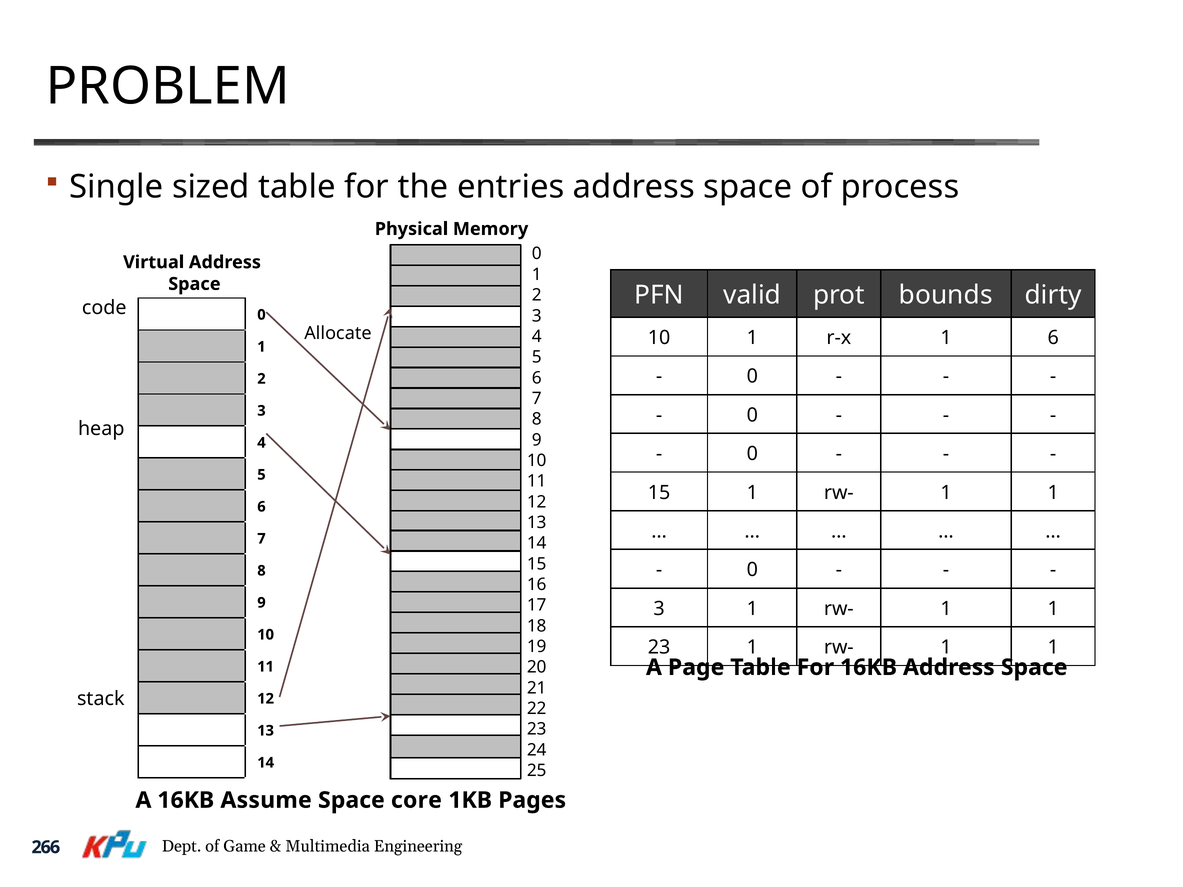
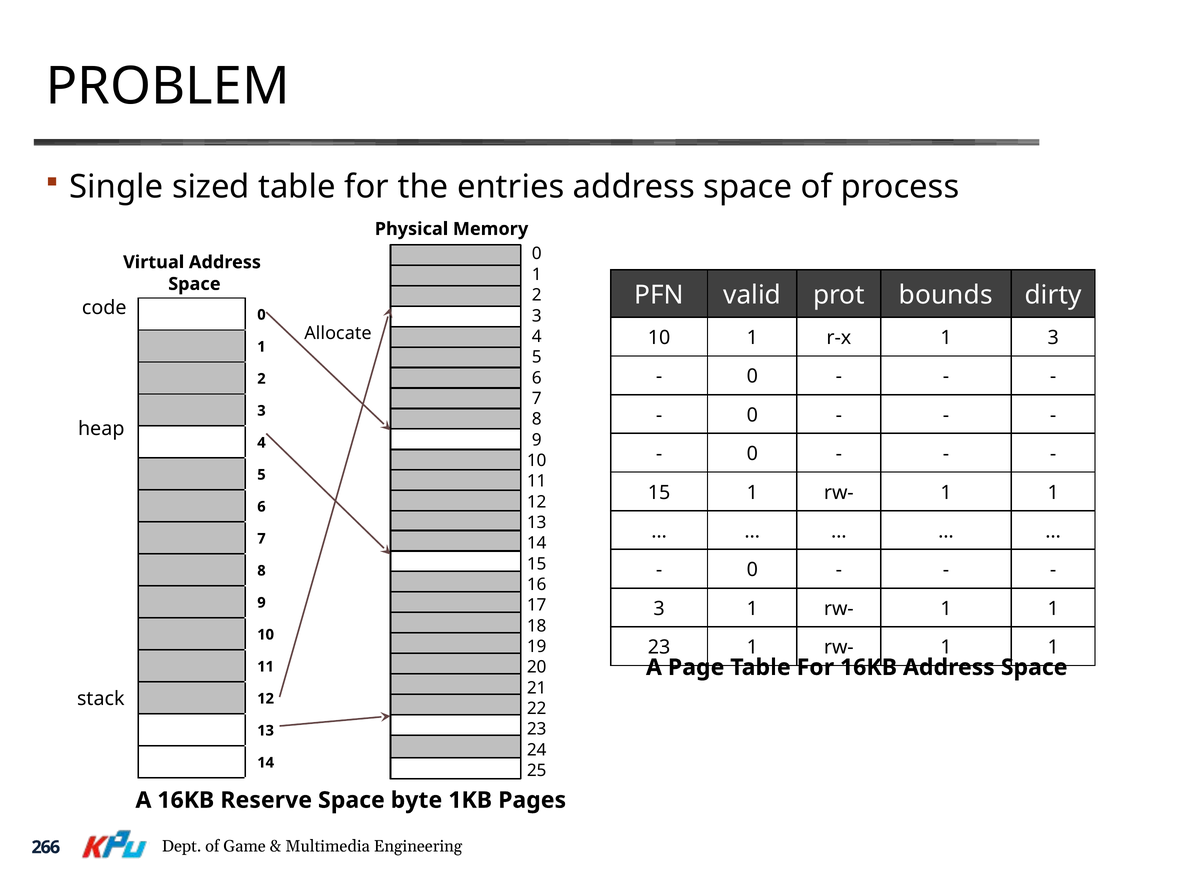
1 6: 6 -> 3 (1053, 338)
Assume: Assume -> Reserve (266, 800)
core: core -> byte (416, 800)
